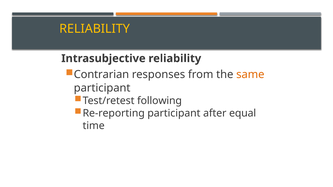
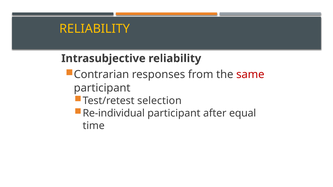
same colour: orange -> red (250, 75)
following: following -> selection (159, 101)
Re-reporting: Re-reporting -> Re-individual (114, 113)
